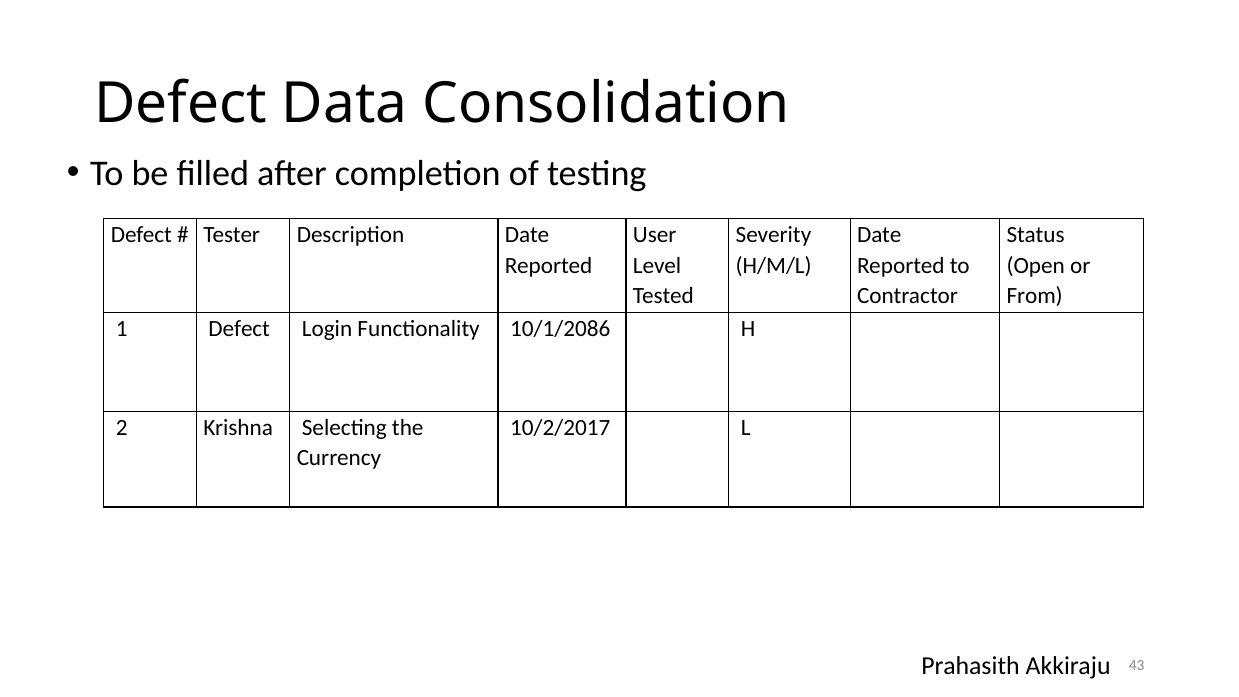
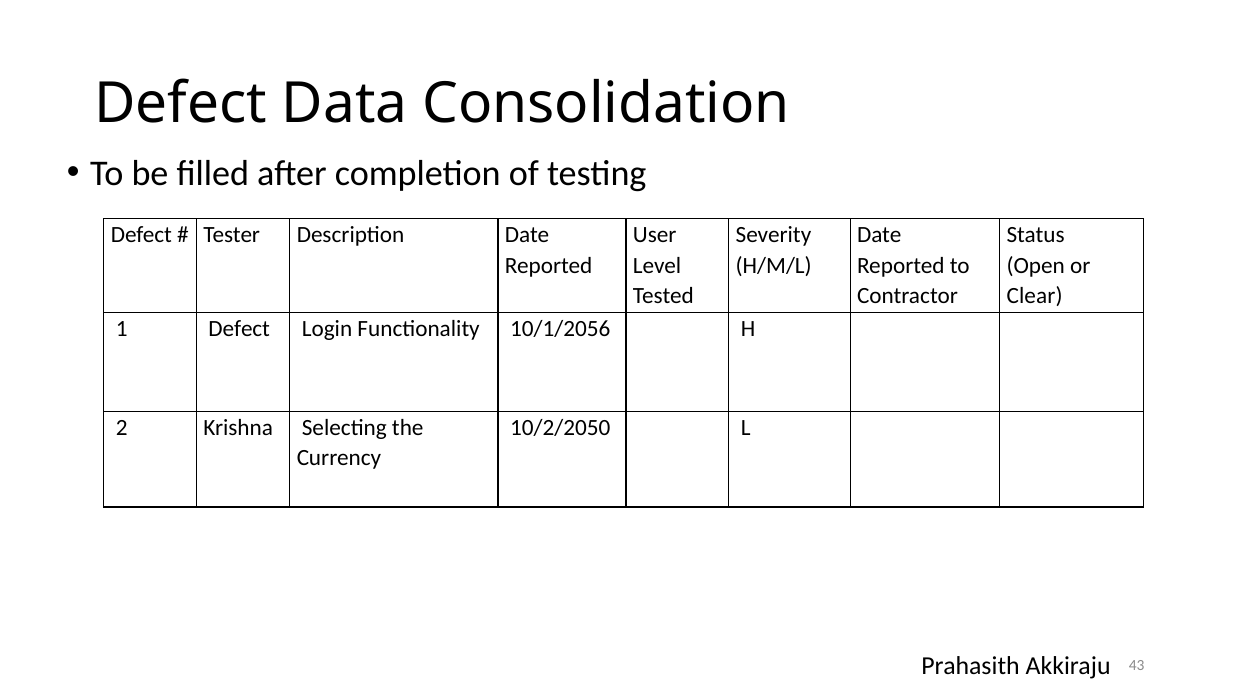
From: From -> Clear (1035, 296)
10/1/2086: 10/1/2086 -> 10/1/2056 (560, 329)
10/2/2017: 10/2/2017 -> 10/2/2050 (560, 428)
